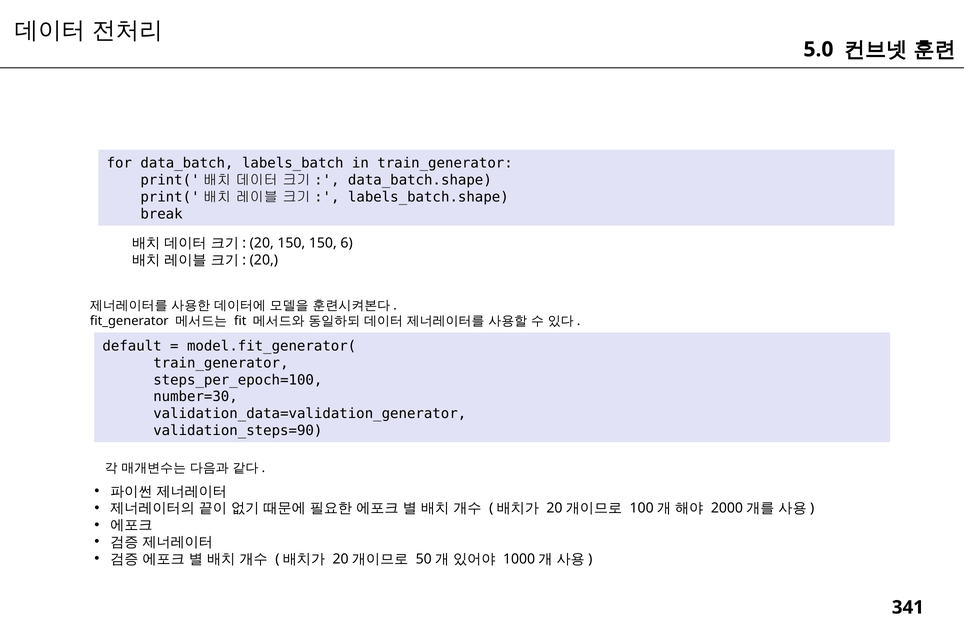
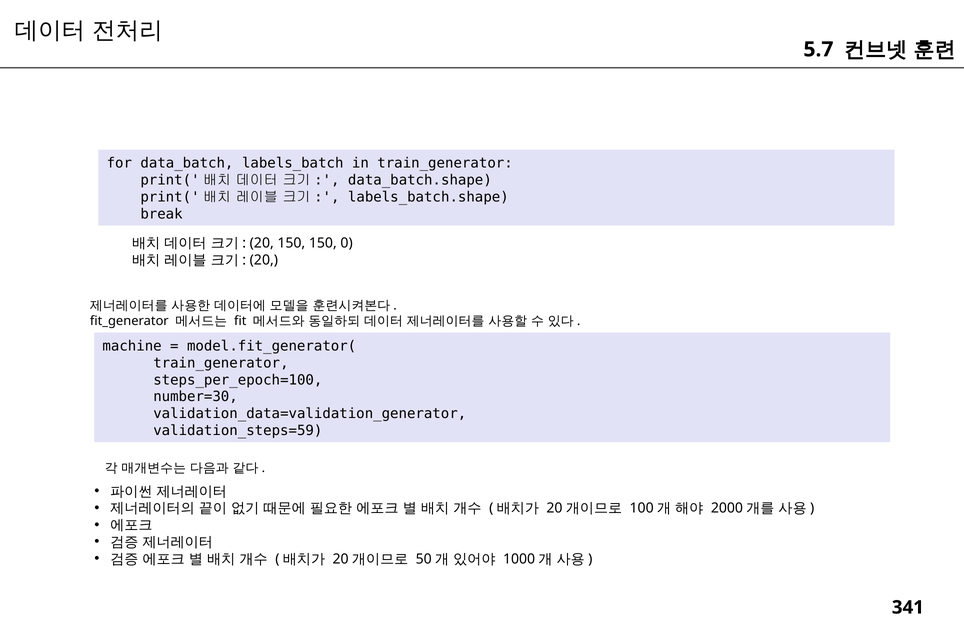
5.0: 5.0 -> 5.7 (818, 49)
6: 6 -> 0 (347, 243)
default: default -> machine (132, 346)
validation_steps=90: validation_steps=90 -> validation_steps=59 (238, 431)
